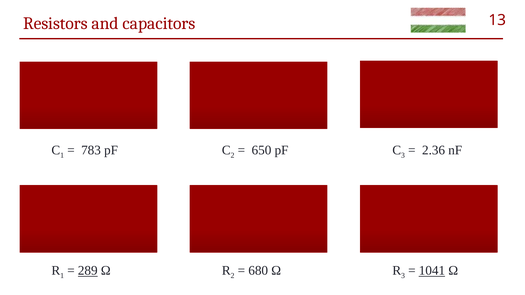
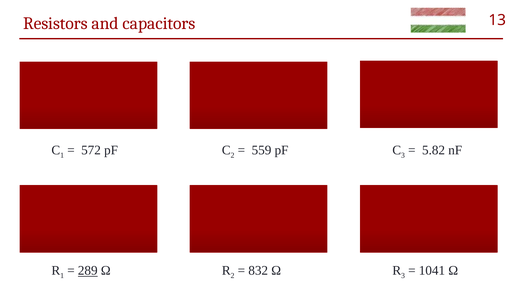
783: 783 -> 572 (91, 150)
650: 650 -> 559 (261, 150)
2.36: 2.36 -> 5.82 (434, 150)
680: 680 -> 832 (258, 271)
1041 underline: present -> none (432, 271)
